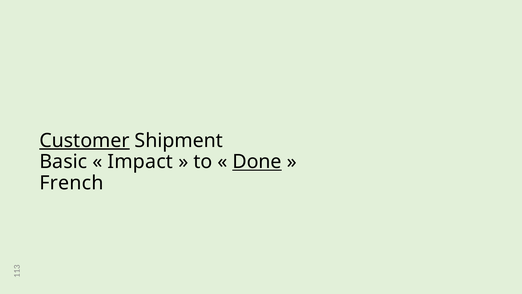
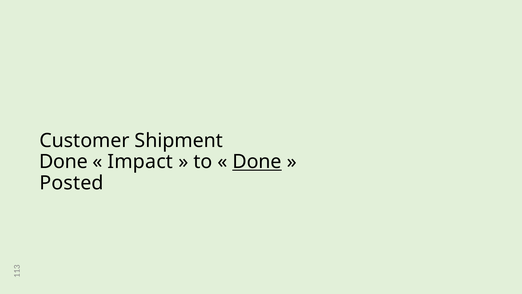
Customer underline: present -> none (85, 140)
Basic: Basic -> Done (64, 162)
French: French -> Posted (72, 183)
